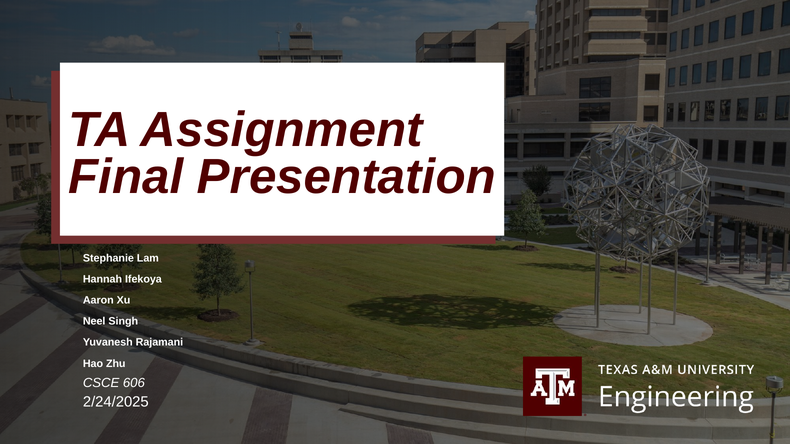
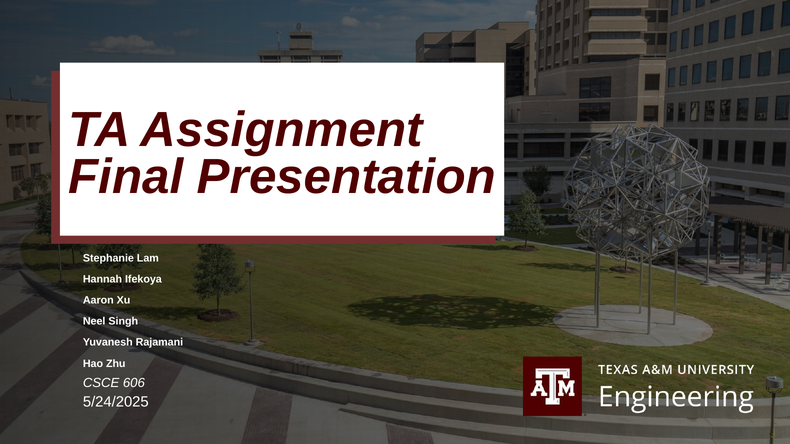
2/24/2025: 2/24/2025 -> 5/24/2025 (116, 402)
